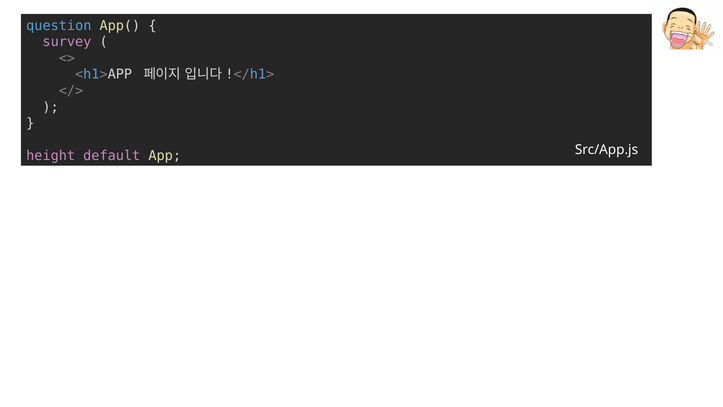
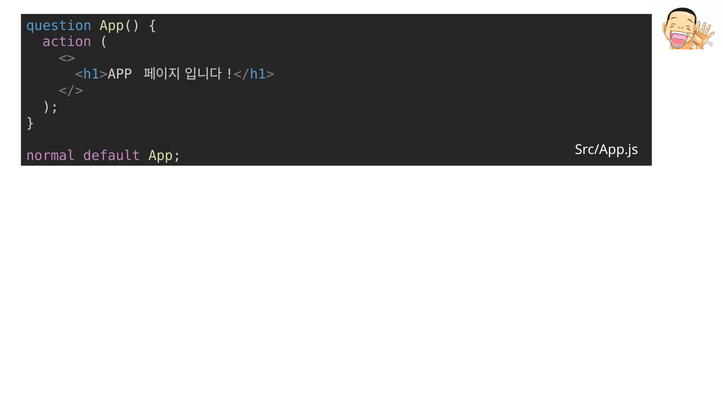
survey: survey -> action (67, 42)
height: height -> normal (51, 156)
